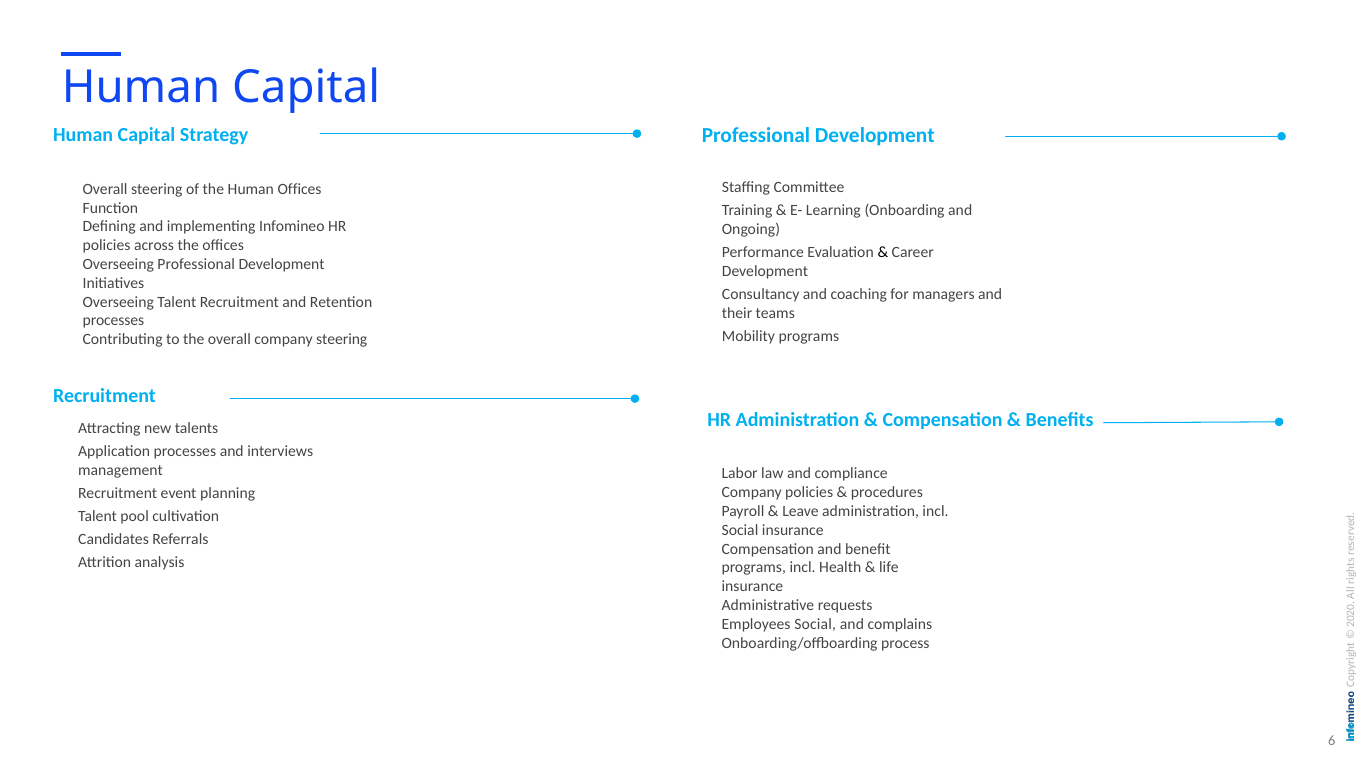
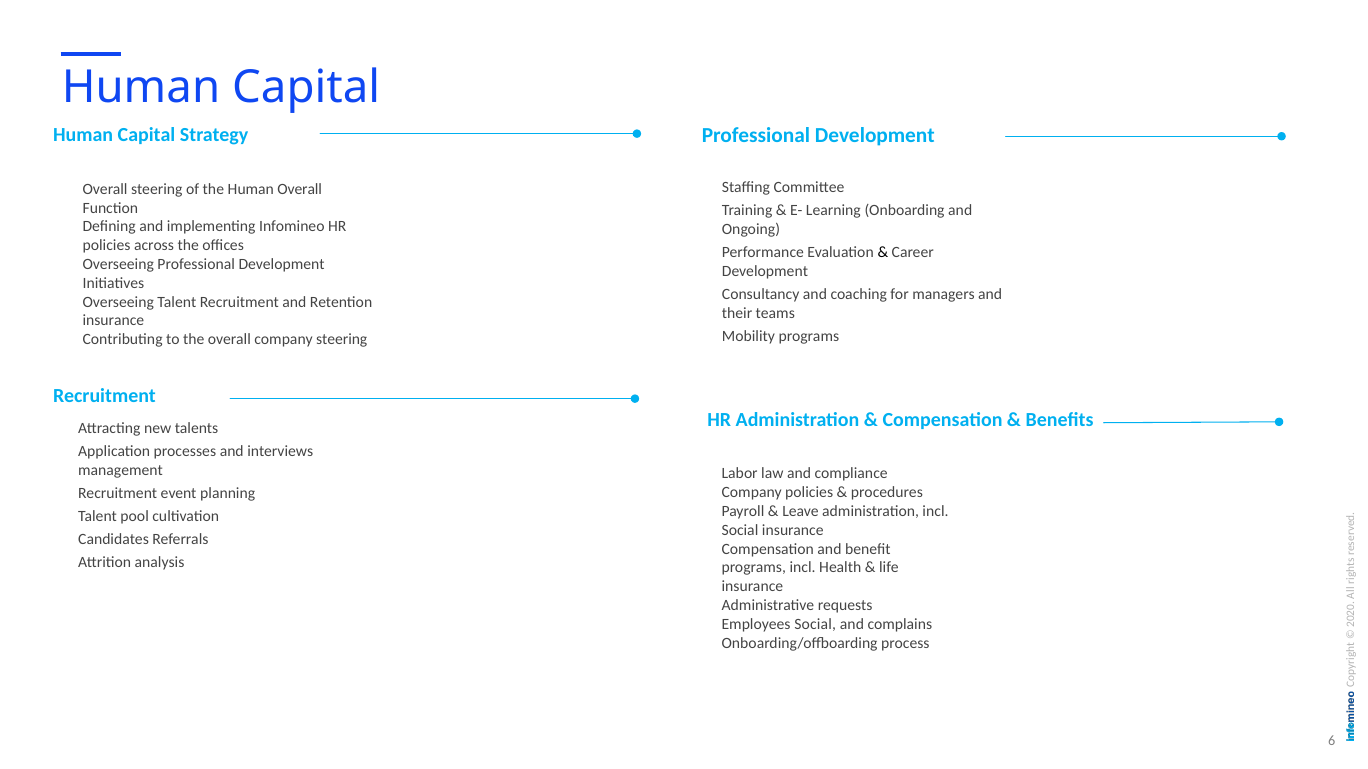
Human Offices: Offices -> Overall (300, 189)
processes: processes -> insurance (113, 321)
